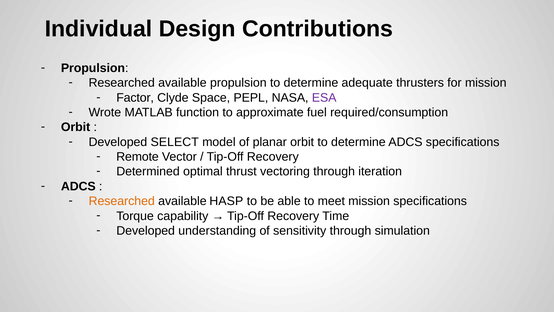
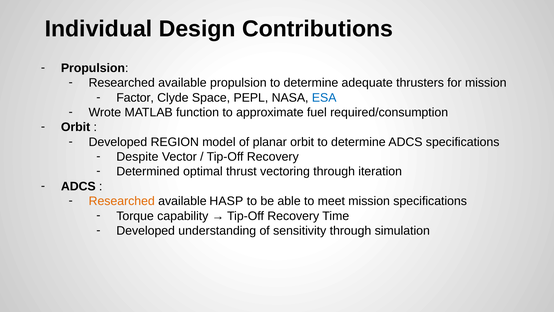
ESA colour: purple -> blue (324, 98)
SELECT: SELECT -> REGION (175, 142)
Remote: Remote -> Despite (137, 157)
